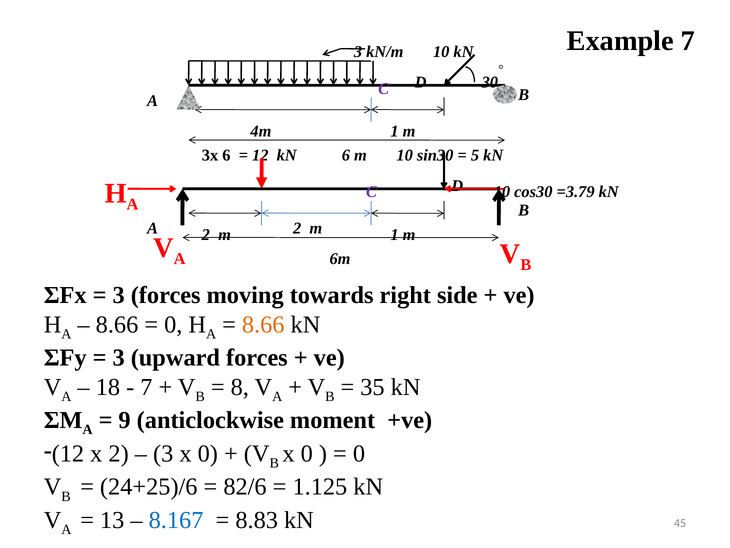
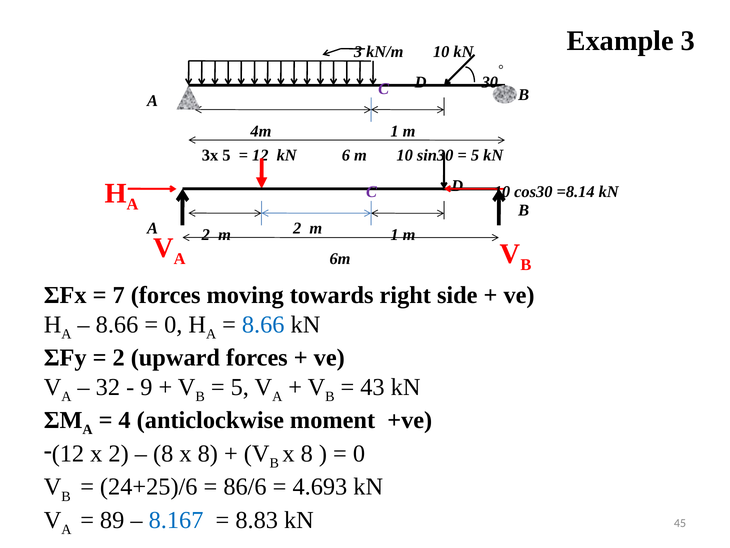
Example 7: 7 -> 3 (688, 41)
3x 6: 6 -> 5 (226, 155)
=3.79: =3.79 -> =8.14 (576, 192)
3: 3 -> 7 (119, 295)
8.66 colour: orange -> blue (263, 324)
3: 3 -> 2 (119, 358)
18: 18 -> 32 (108, 387)
7: 7 -> 9 (146, 387)
8: 8 -> 5 (240, 387)
35: 35 -> 43 (372, 387)
9: 9 -> 4 (125, 420)
3: 3 -> 8 (163, 453)
0: 0 -> 8 (208, 453)
B x 0: 0 -> 8 (307, 453)
82/6: 82/6 -> 86/6 (245, 486)
1.125: 1.125 -> 4.693 (320, 486)
13: 13 -> 89 (112, 520)
